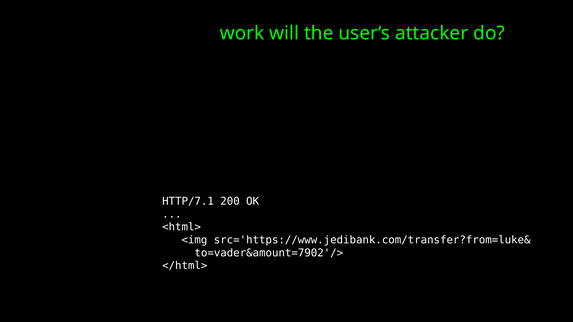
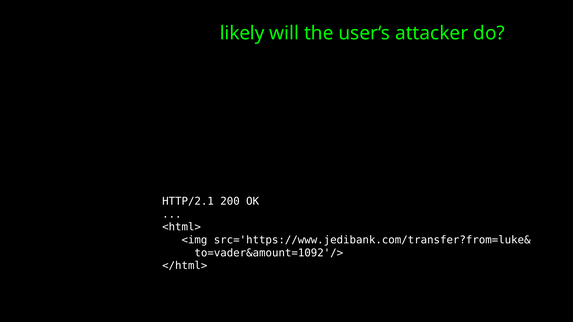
work: work -> likely (242, 33)
HTTP/7.1: HTTP/7.1 -> HTTP/2.1 (188, 202)
to=vader&amount=7902'/>: to=vader&amount=7902'/> -> to=vader&amount=1092'/> (269, 253)
